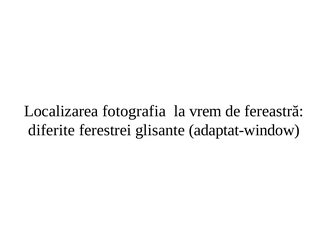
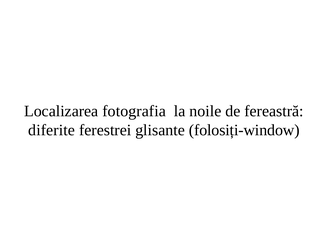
vrem: vrem -> noile (205, 111)
adaptat-window: adaptat-window -> folosiți-window (244, 130)
